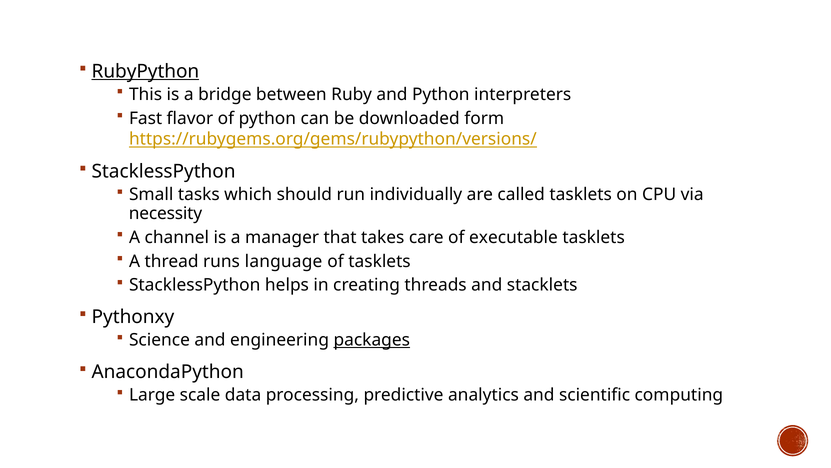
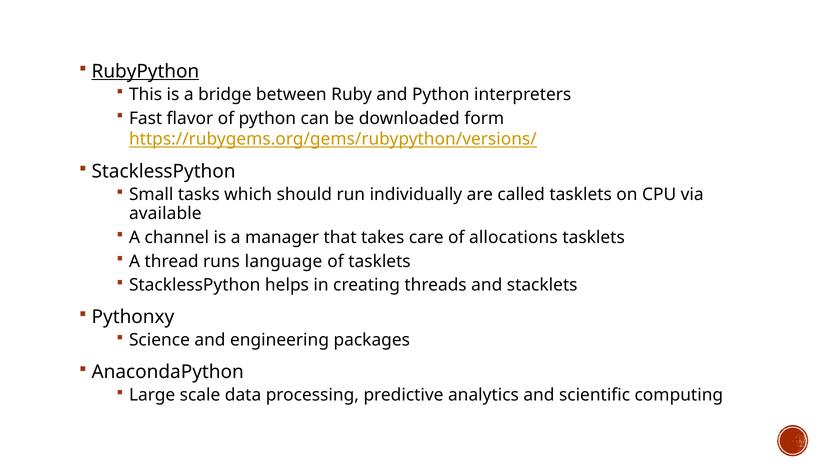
necessity: necessity -> available (165, 213)
executable: executable -> allocations (513, 237)
packages underline: present -> none (372, 340)
